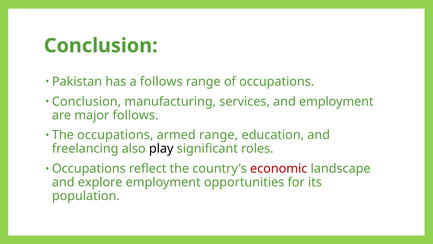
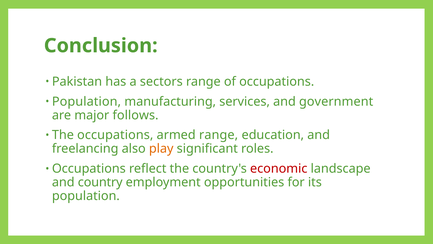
a follows: follows -> sectors (161, 81)
Conclusion: Conclusion -> Population (86, 101)
and employment: employment -> government (336, 101)
play colour: black -> orange (161, 149)
explore: explore -> country (100, 182)
